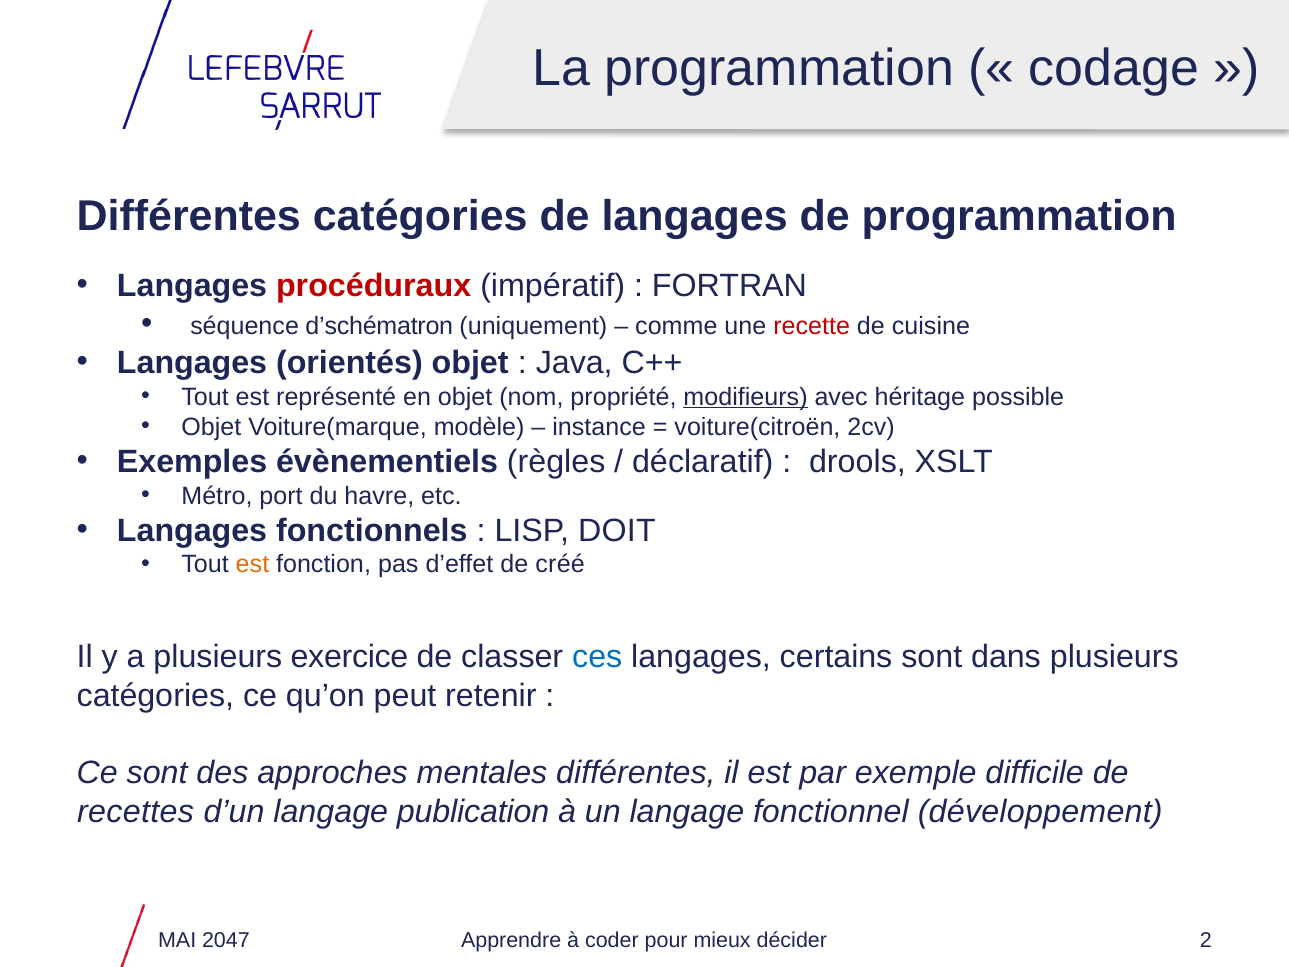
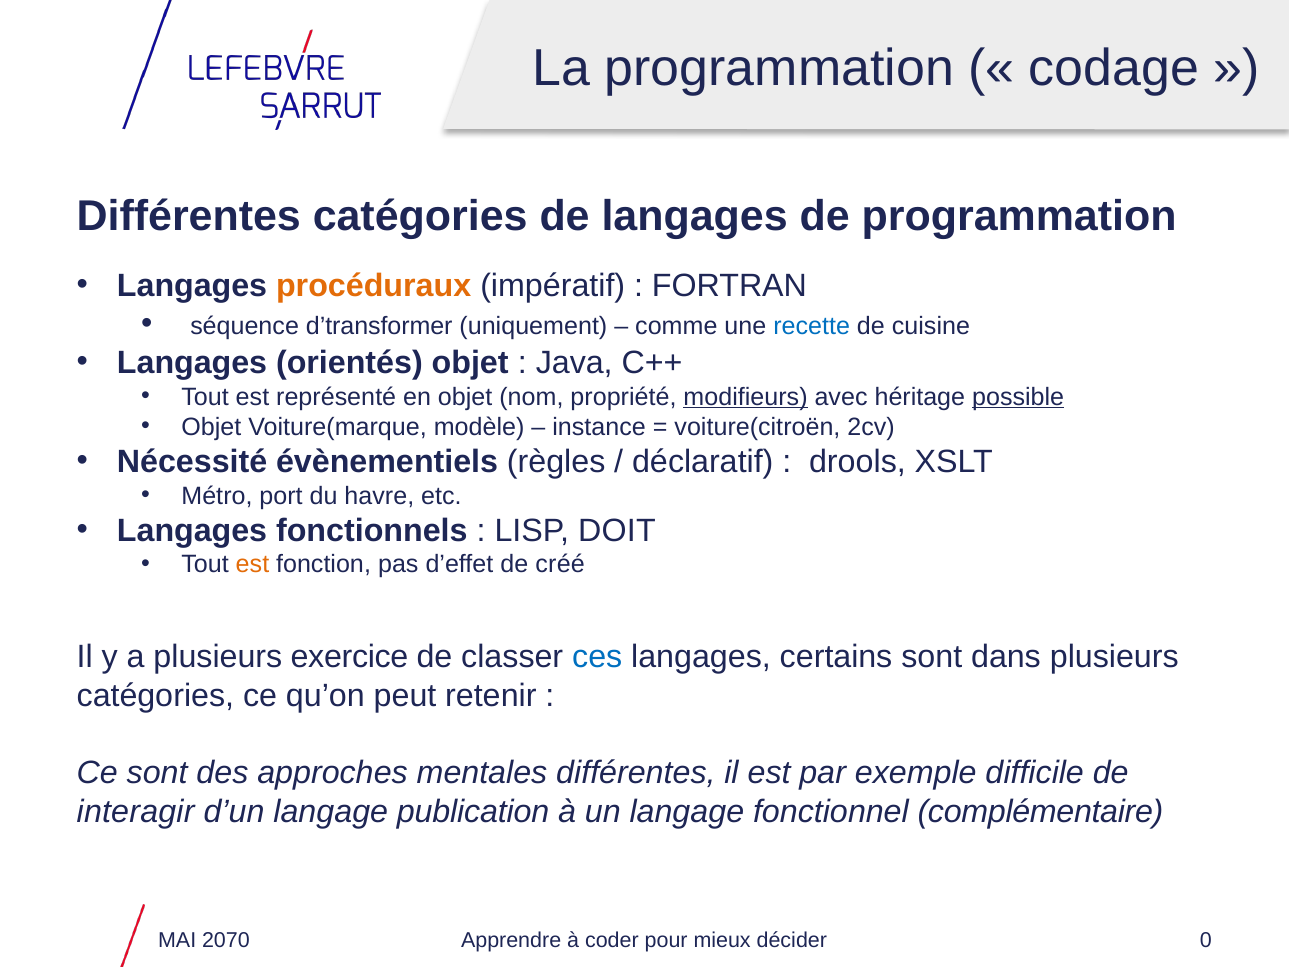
procéduraux colour: red -> orange (374, 286)
d’schématron: d’schématron -> d’transformer (379, 327)
recette colour: red -> blue (812, 327)
possible underline: none -> present (1018, 397)
Exemples: Exemples -> Nécessité (192, 462)
recettes: recettes -> interagir (136, 811)
développement: développement -> complémentaire (1040, 811)
2047: 2047 -> 2070 (226, 941)
2: 2 -> 0 (1206, 941)
